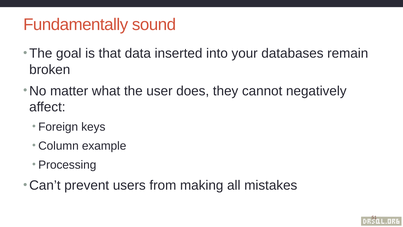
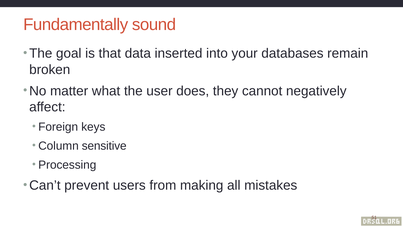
example: example -> sensitive (104, 146)
